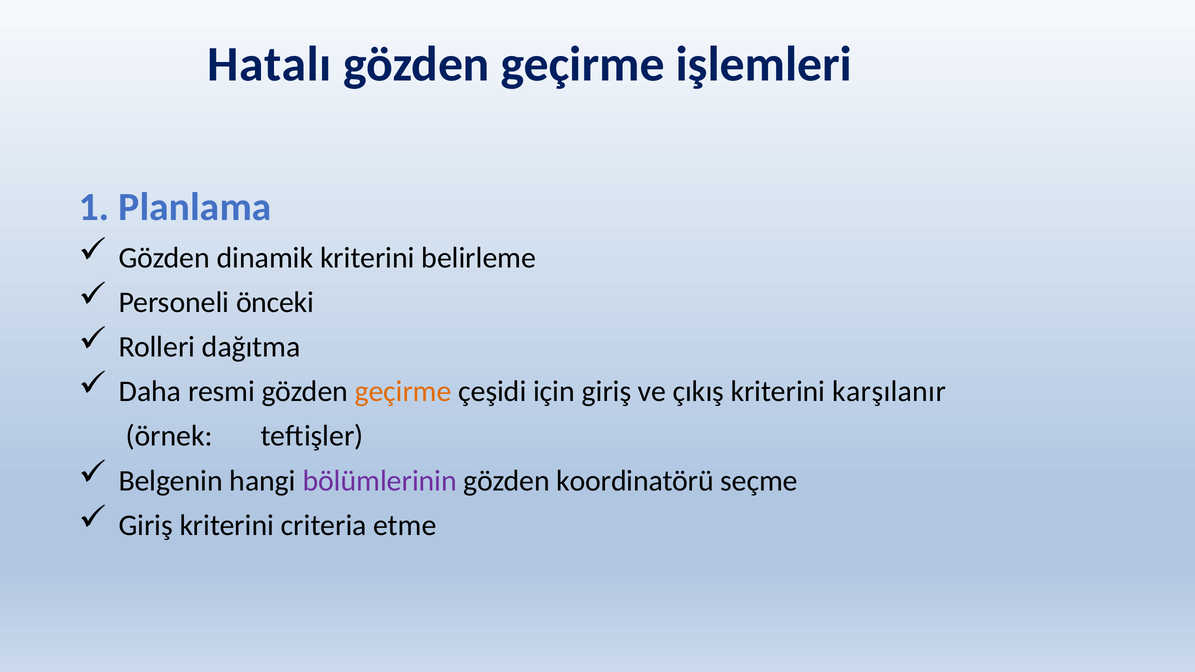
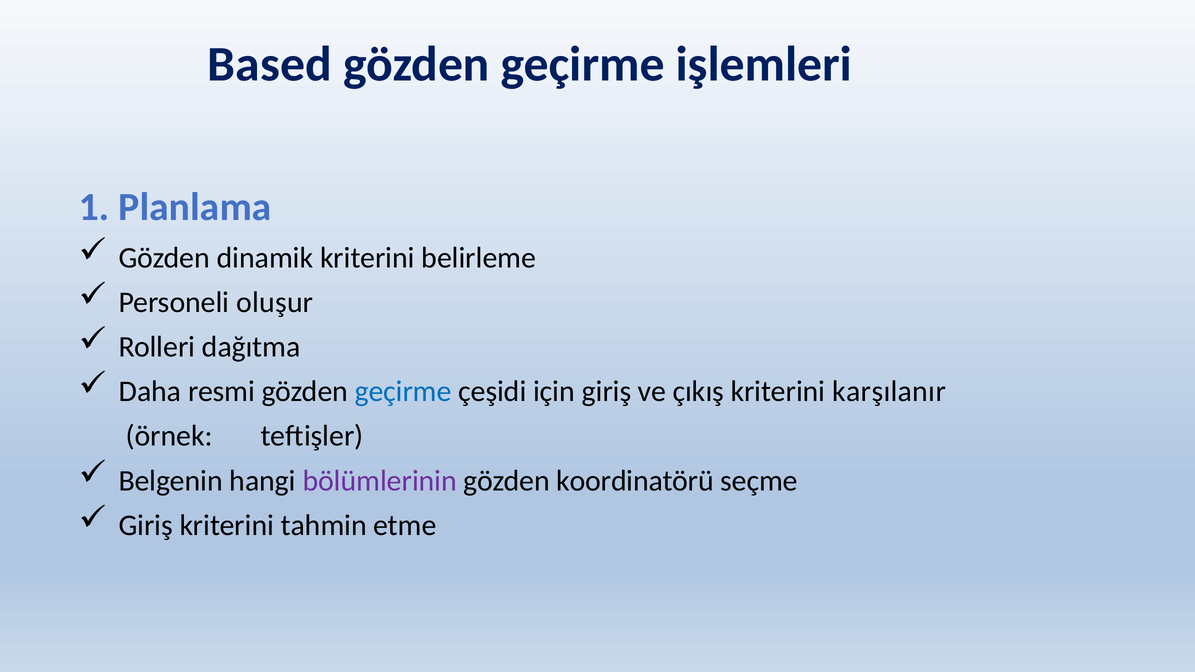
Hatalı: Hatalı -> Based (270, 64)
önceki: önceki -> oluşur (275, 302)
geçirme colour: orange -> blue (403, 392)
criteria: criteria -> tahmin (324, 526)
